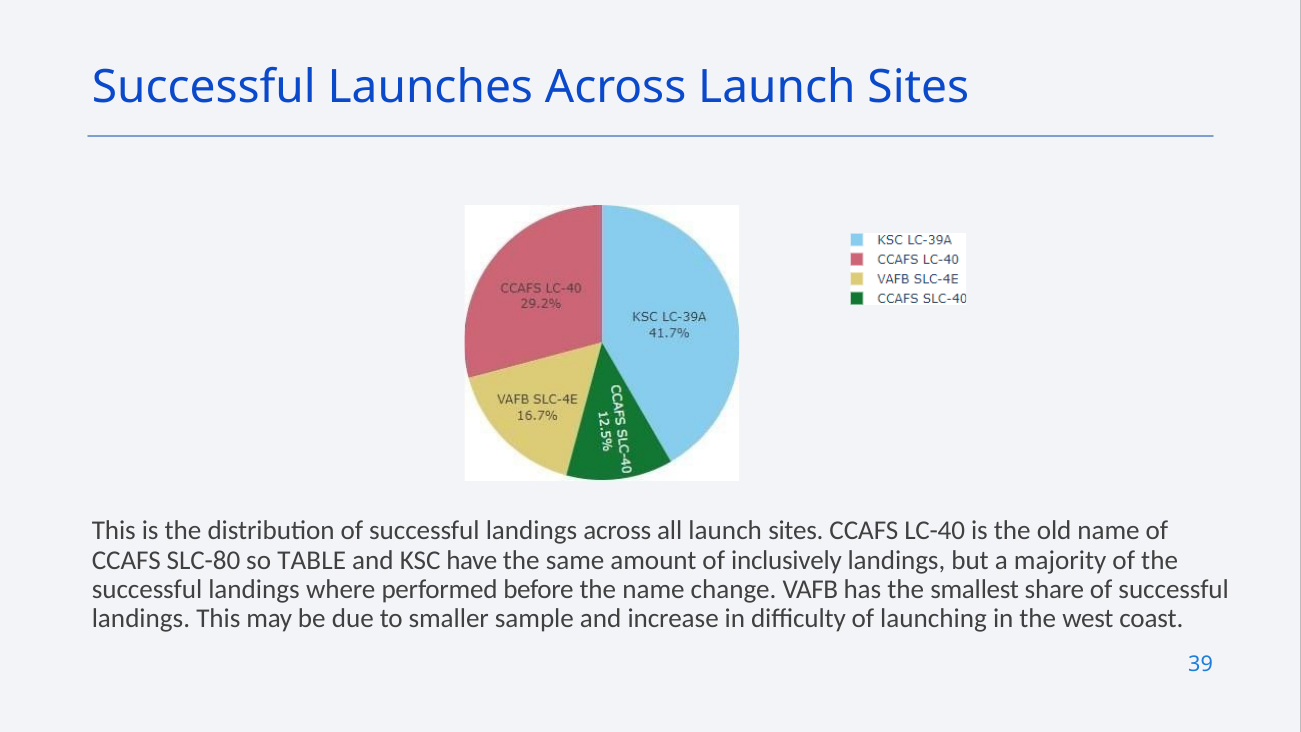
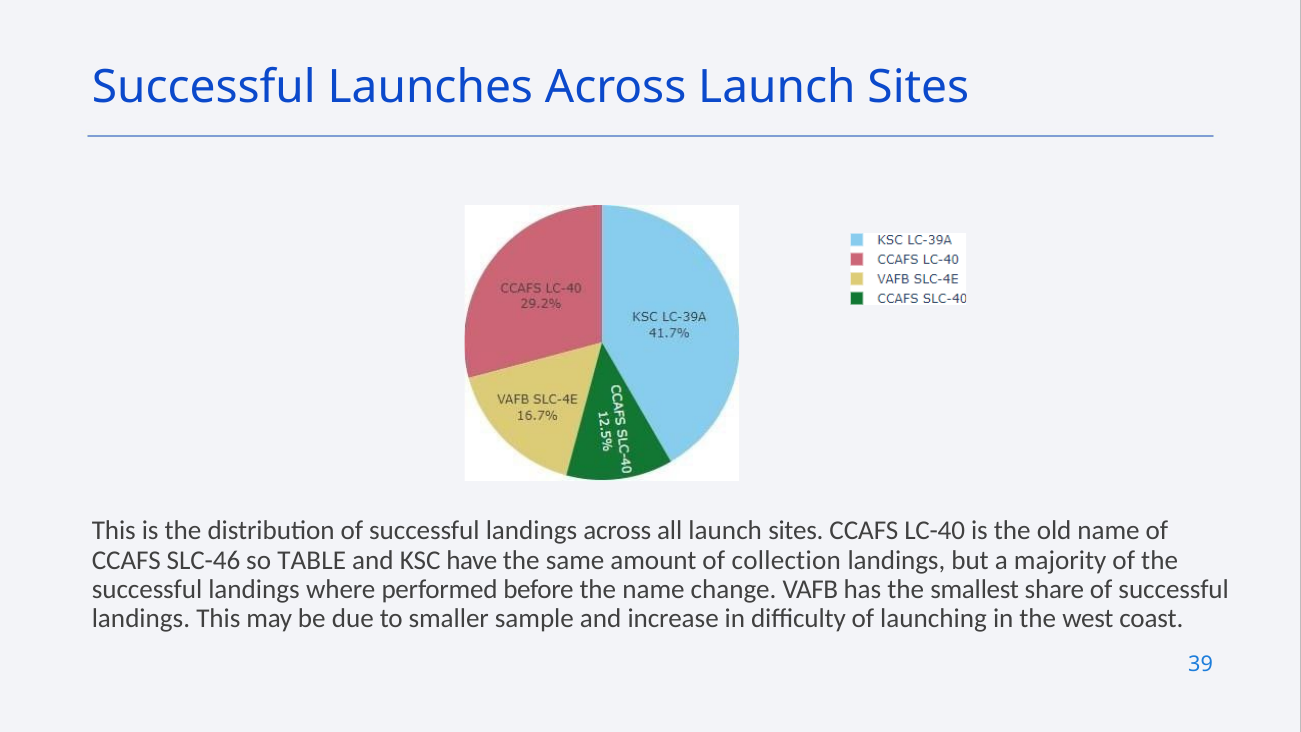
SLC-80: SLC-80 -> SLC-46 (203, 560)
inclusively: inclusively -> collection (786, 560)
